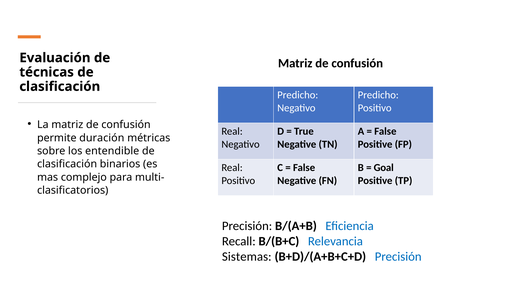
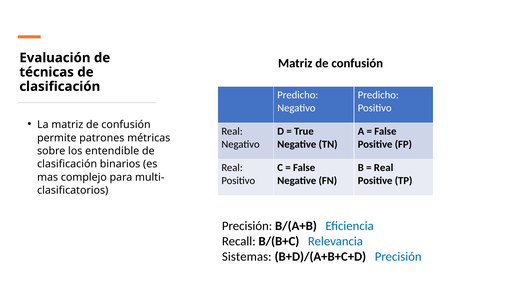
duración: duración -> patrones (102, 138)
Goal: Goal -> Real (384, 168)
